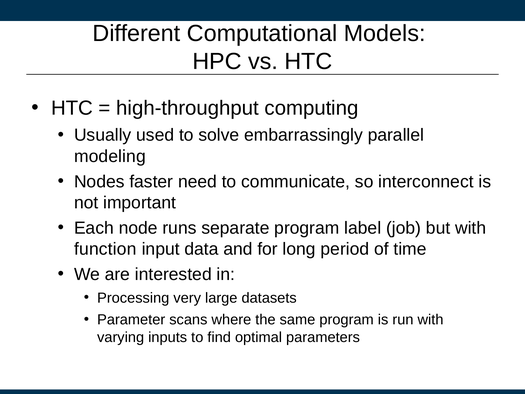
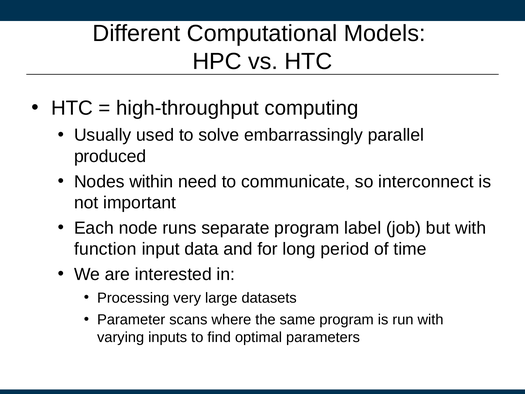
modeling: modeling -> produced (110, 156)
faster: faster -> within (151, 182)
